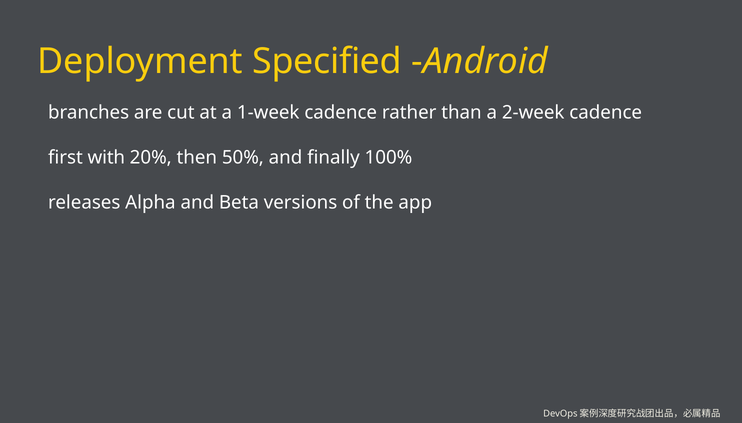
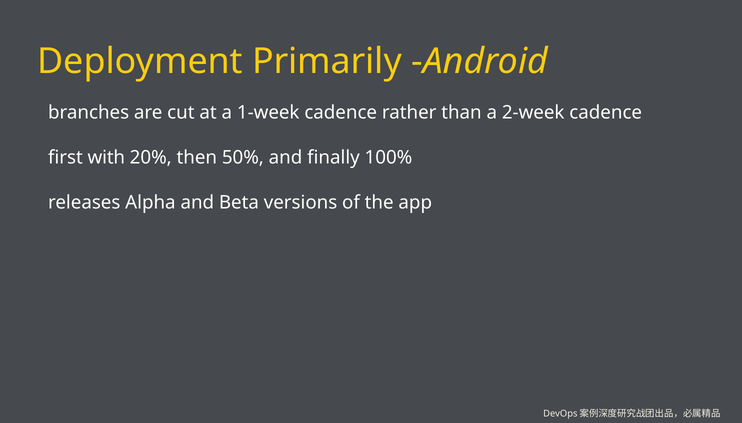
Specified: Specified -> Primarily (327, 61)
